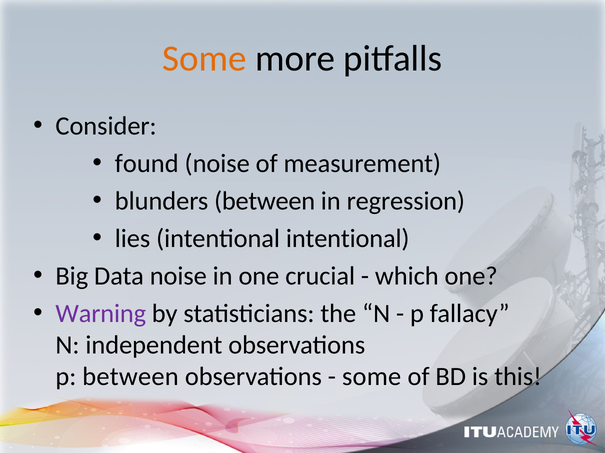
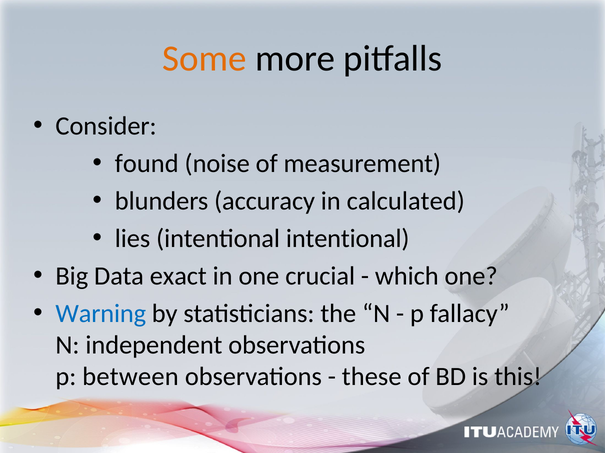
blunders between: between -> accuracy (265, 201)
regression: regression -> calculated (406, 201)
Data noise: noise -> exact (178, 276)
Warning colour: purple -> blue (101, 314)
some: some -> these (372, 377)
